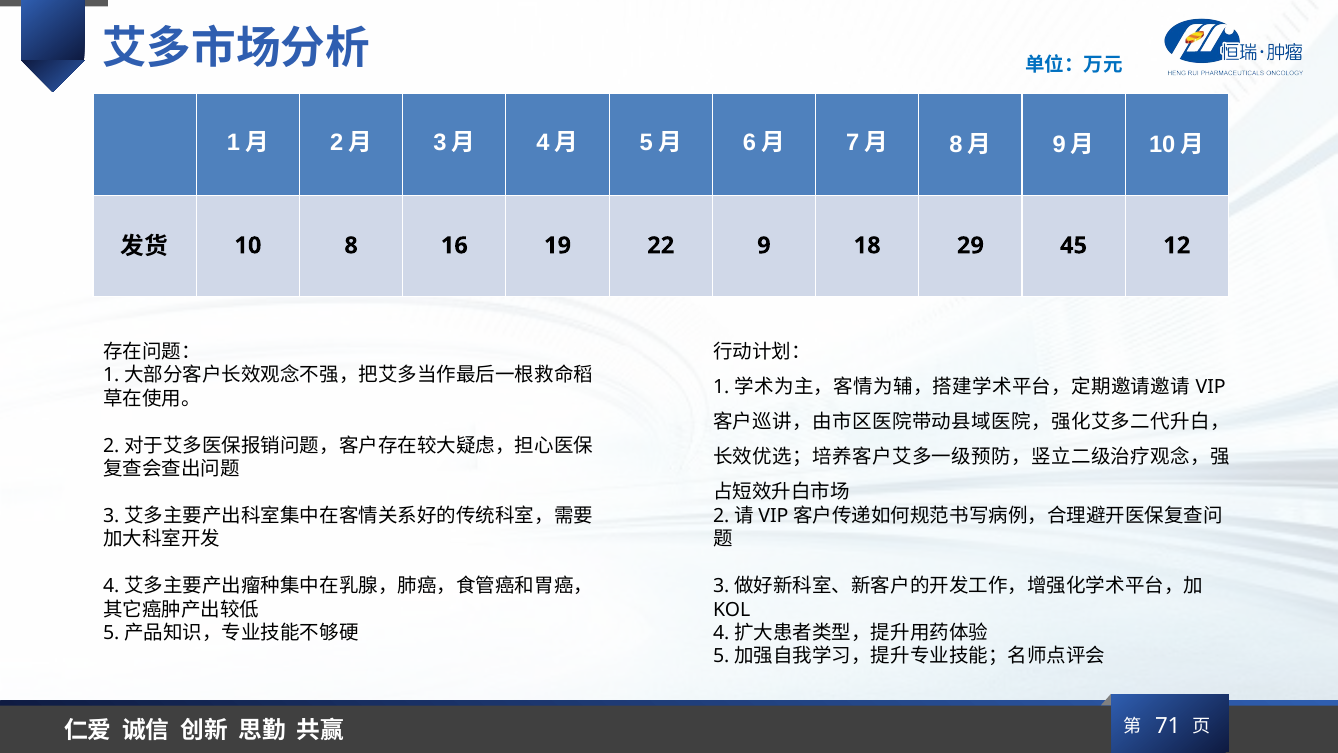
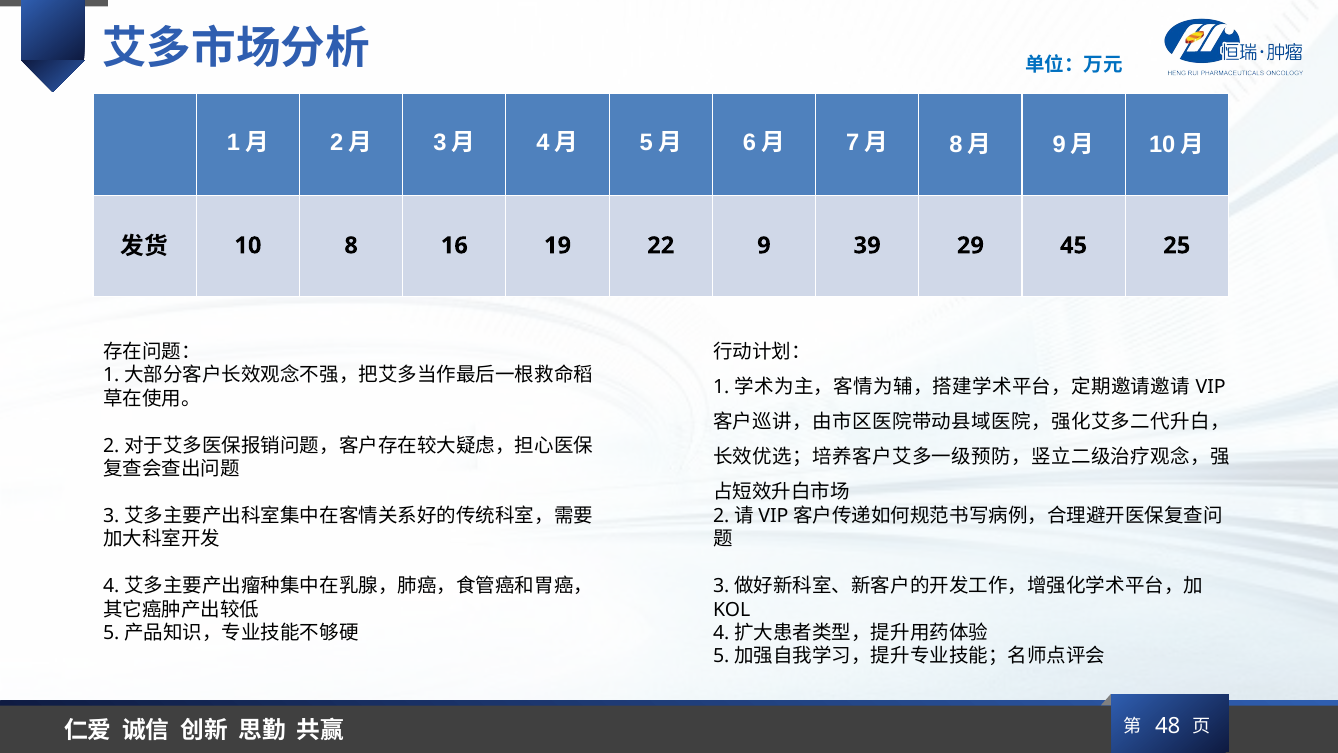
18: 18 -> 39 (867, 245)
12: 12 -> 25 (1177, 245)
71: 71 -> 48 (1168, 726)
